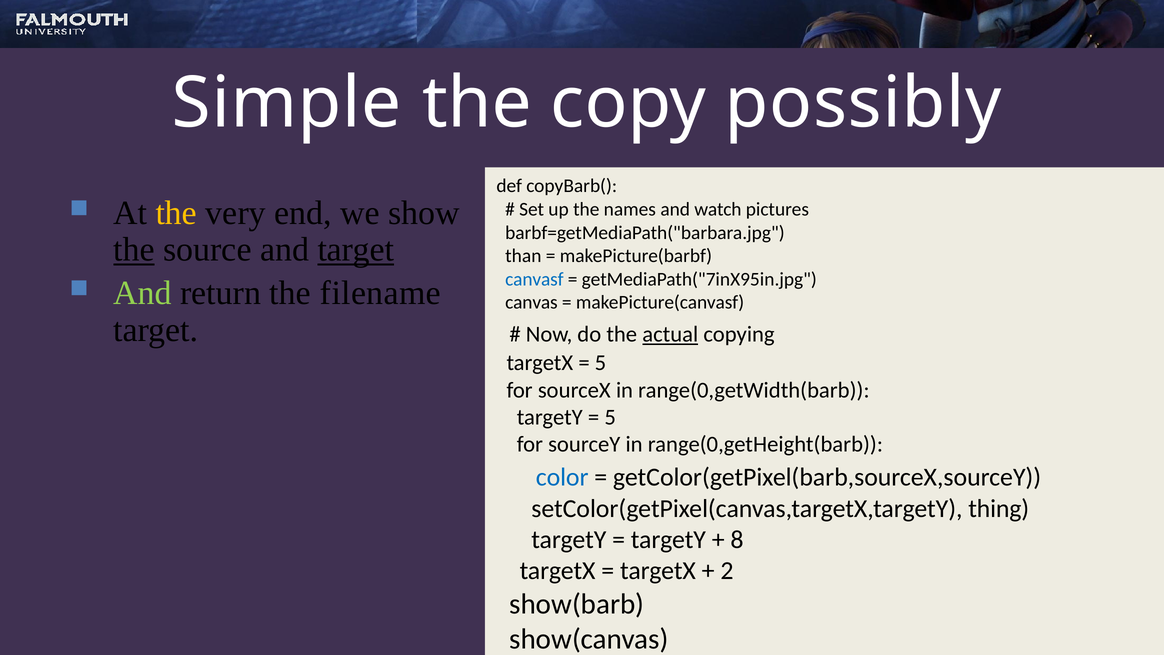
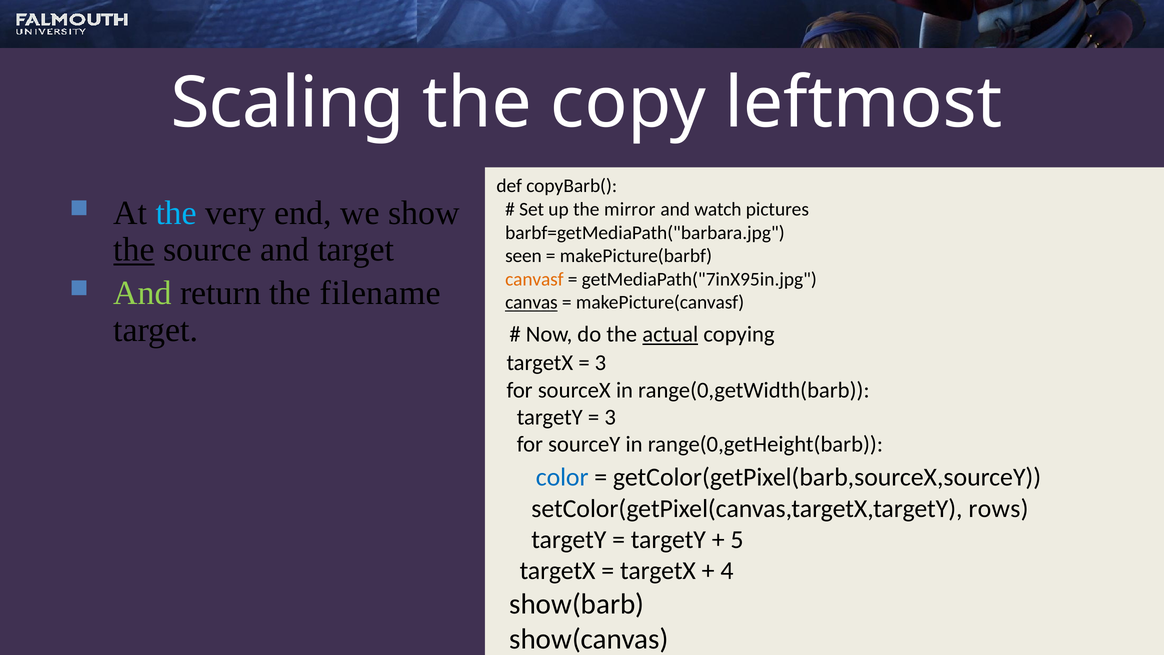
Simple: Simple -> Scaling (287, 103)
possibly: possibly -> leftmost (864, 103)
the colour: yellow -> light blue (176, 213)
names: names -> mirror (630, 209)
target underline: present -> none (356, 250)
than: than -> seen (523, 256)
canvasf colour: blue -> orange (534, 279)
canvas underline: none -> present (531, 302)
5: 5 -> 3 (600, 363)
5: 5 -> 3 (610, 417)
thing: thing -> rows (998, 509)
8: 8 -> 5 (737, 540)
2: 2 -> 4 (727, 571)
